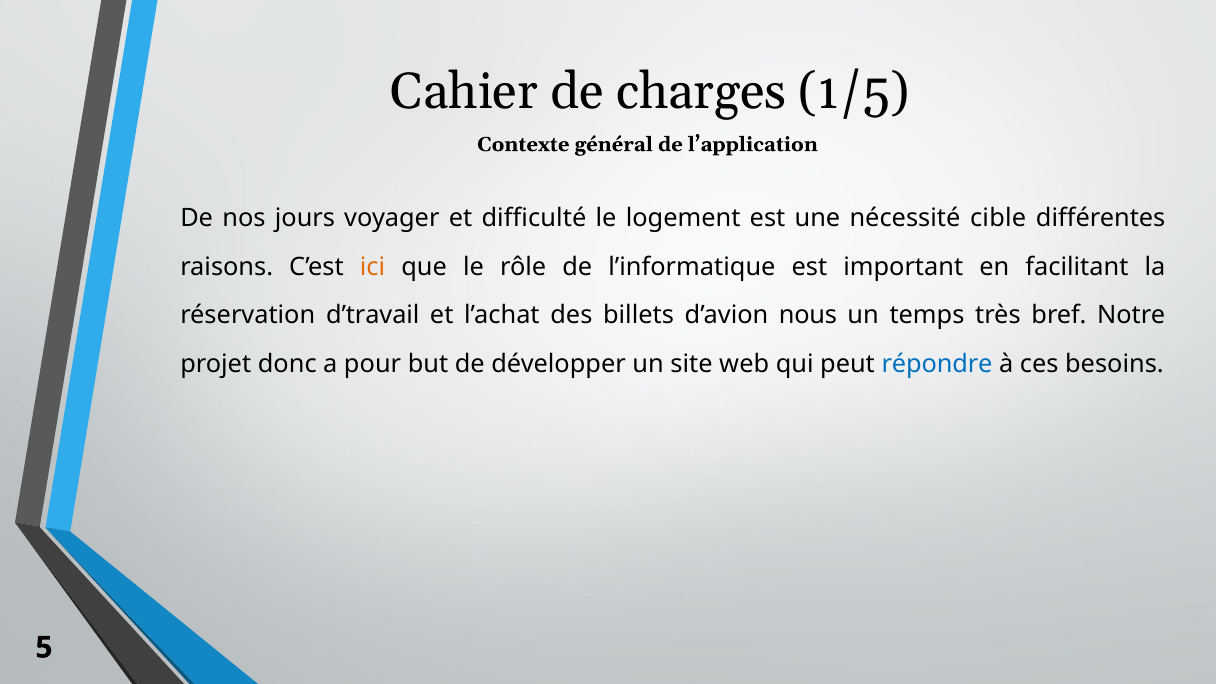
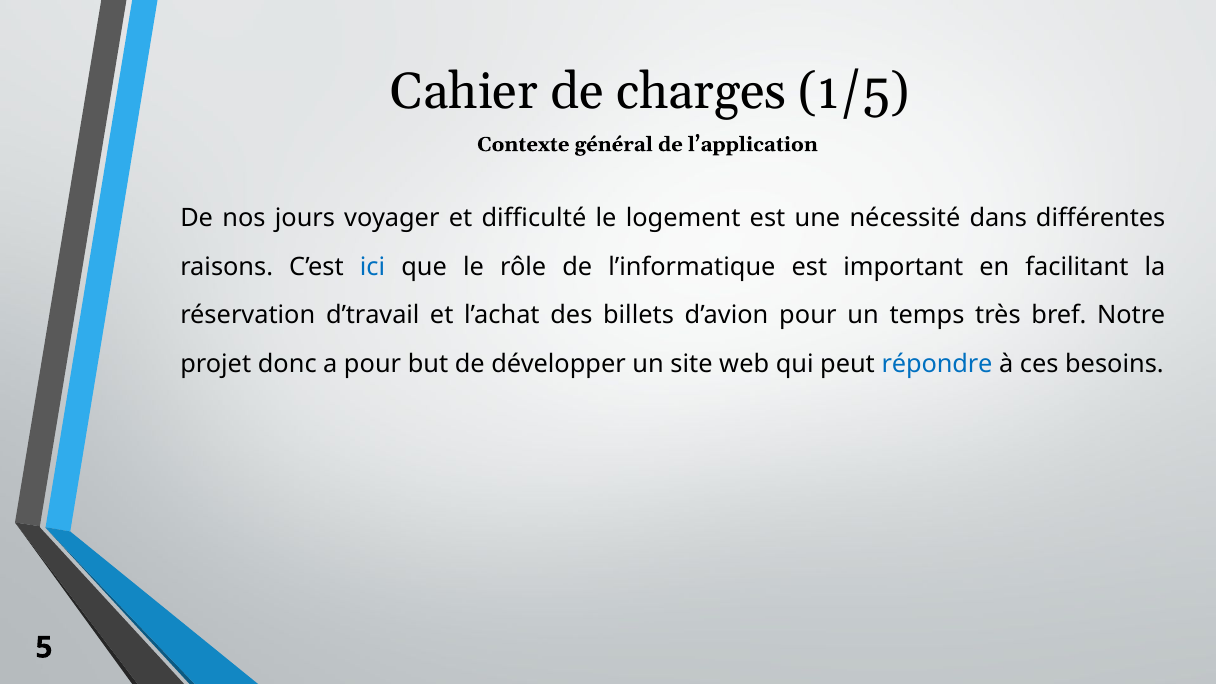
cible: cible -> dans (998, 218)
ici colour: orange -> blue (373, 267)
d’avion nous: nous -> pour (808, 315)
